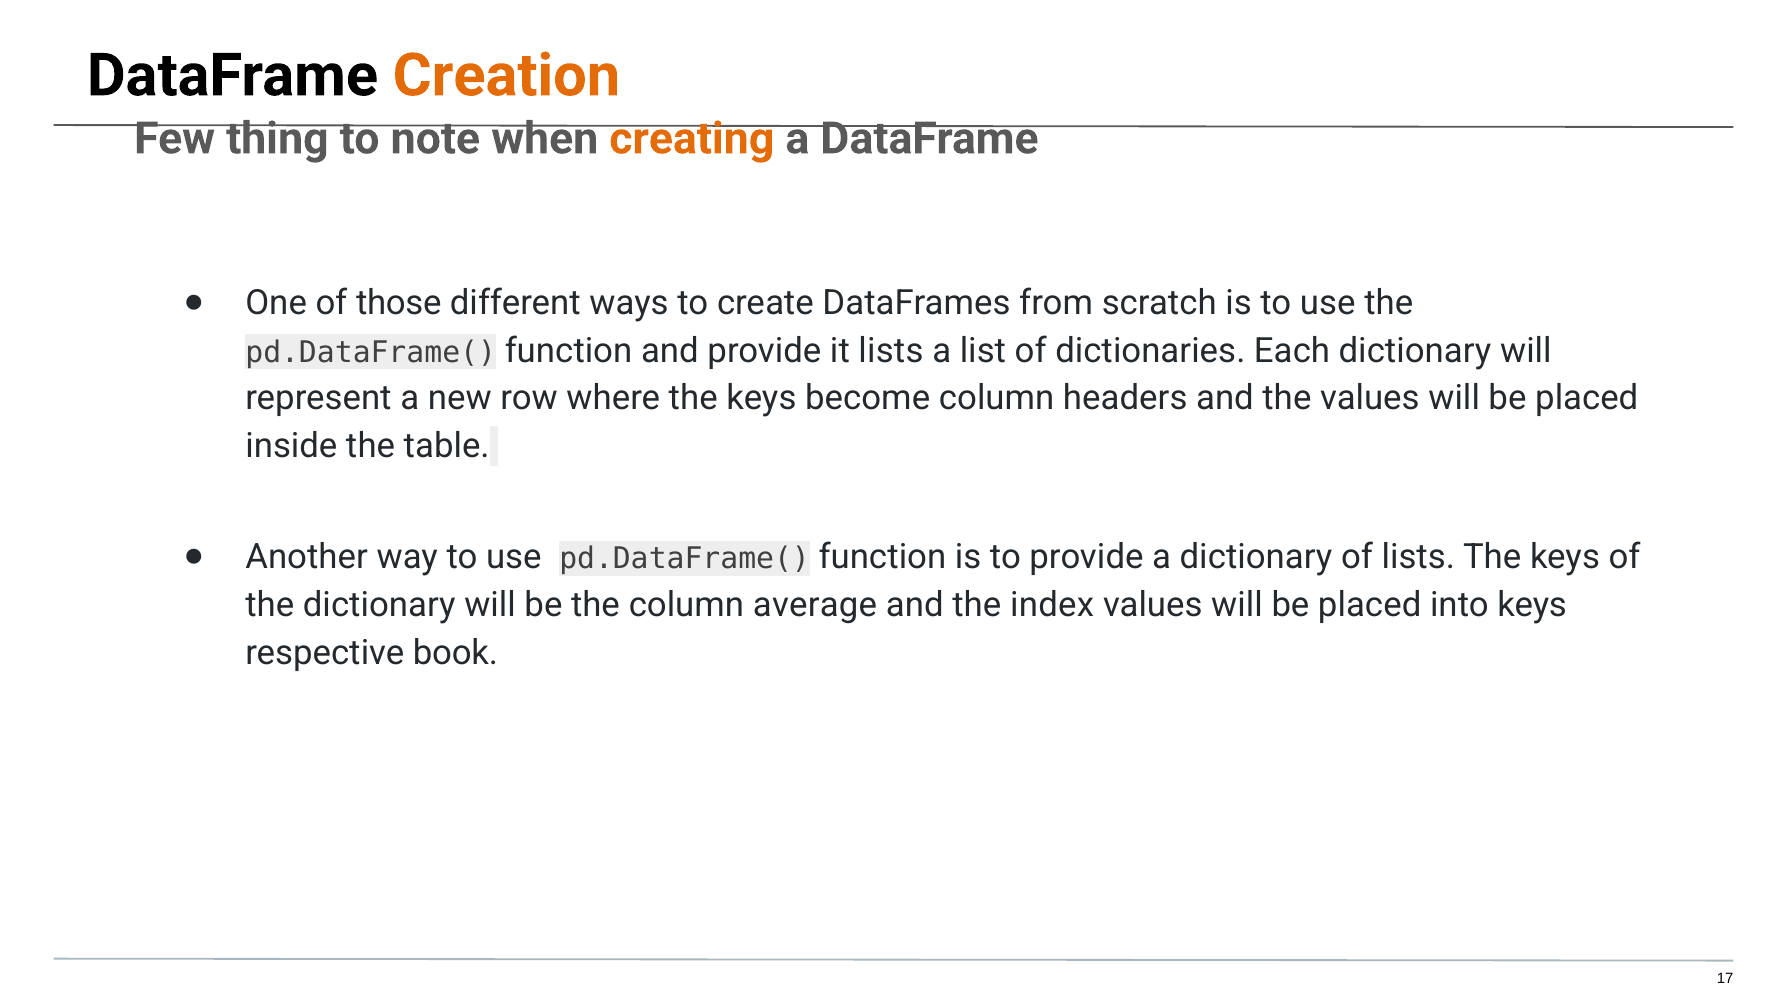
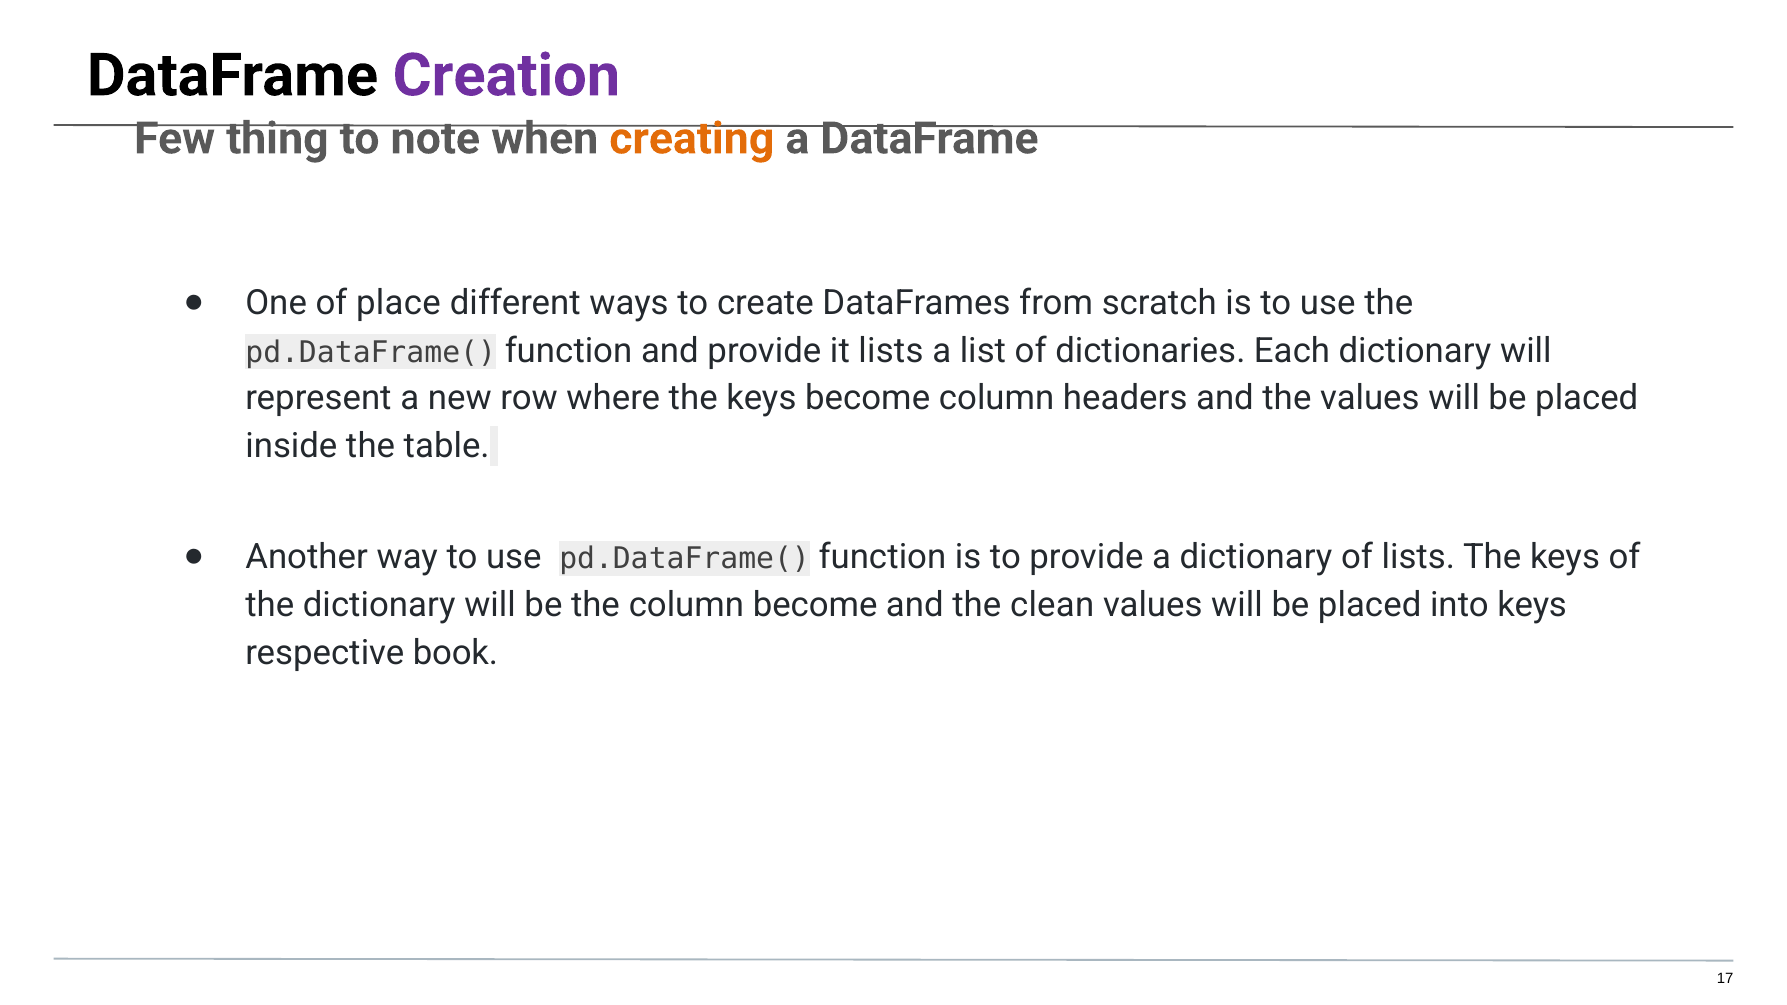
Creation colour: orange -> purple (506, 76)
those: those -> place (398, 303)
column average: average -> become (815, 605)
index: index -> clean (1052, 605)
